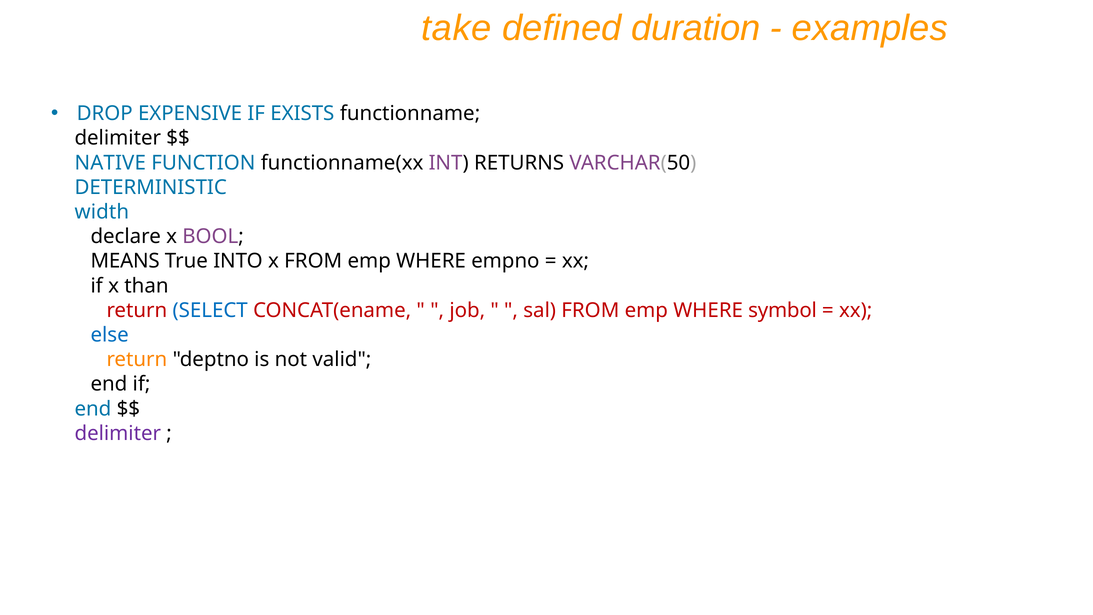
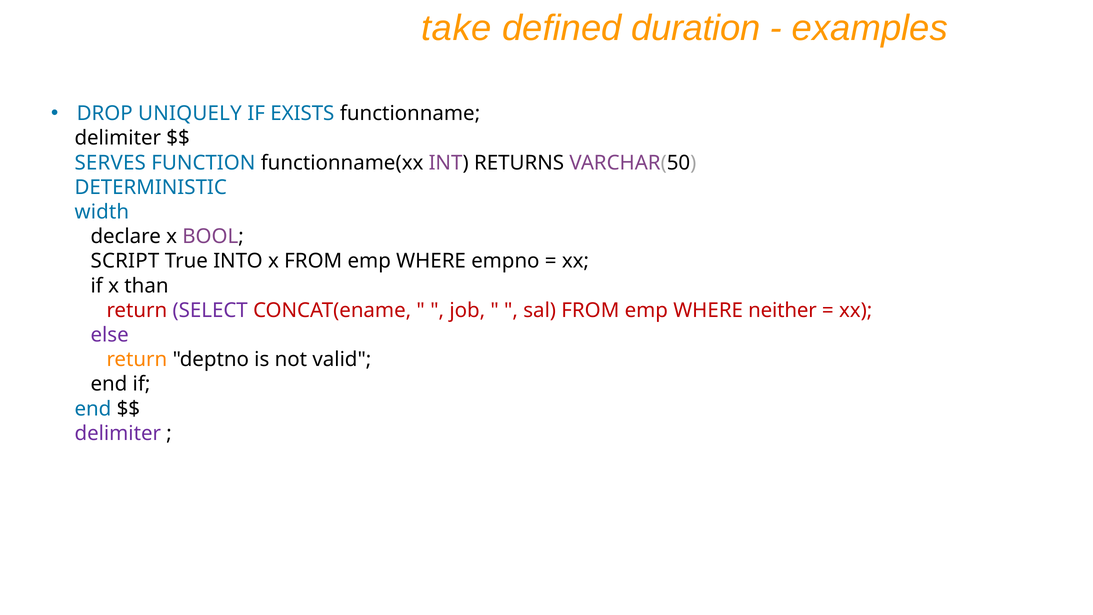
EXPENSIVE: EXPENSIVE -> UNIQUELY (190, 114)
NATIVE: NATIVE -> SERVES (110, 163)
MEANS: MEANS -> SCRIPT (125, 261)
SELECT colour: blue -> purple (210, 310)
symbol: symbol -> neither (783, 310)
else colour: blue -> purple (110, 335)
